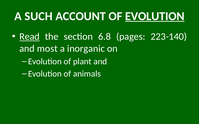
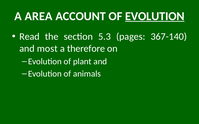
SUCH: SUCH -> AREA (39, 16)
Read underline: present -> none (29, 37)
6.8: 6.8 -> 5.3 (105, 37)
223-140: 223-140 -> 367-140 (169, 37)
inorganic: inorganic -> therefore (86, 49)
